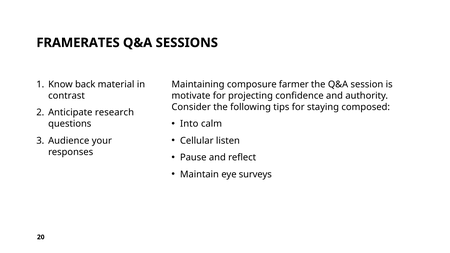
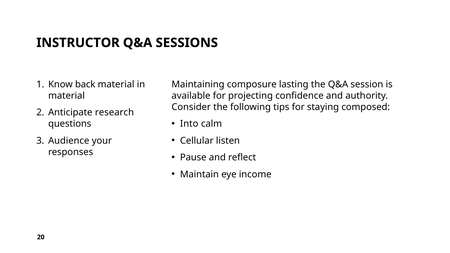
FRAMERATES: FRAMERATES -> INSTRUCTOR (78, 43)
farmer: farmer -> lasting (294, 84)
contrast: contrast -> material (67, 96)
motivate: motivate -> available (191, 96)
surveys: surveys -> income (255, 175)
